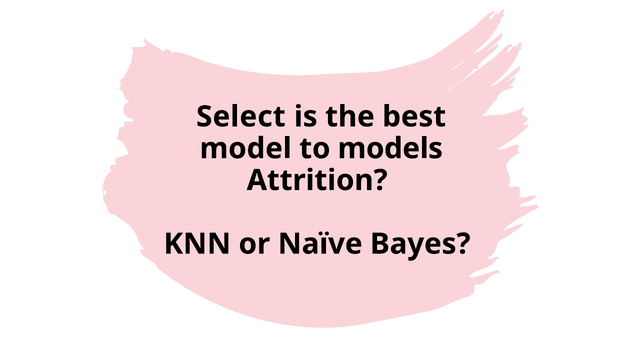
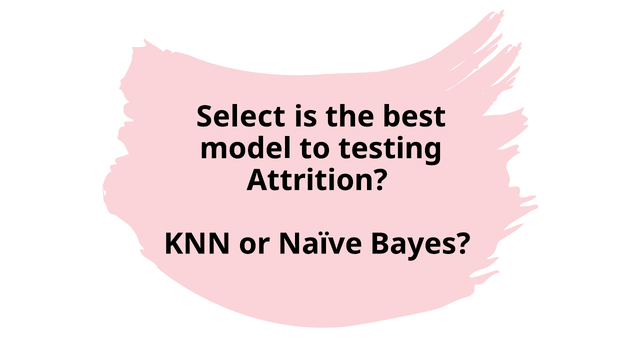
models: models -> testing (390, 149)
